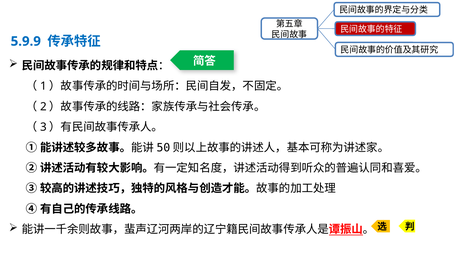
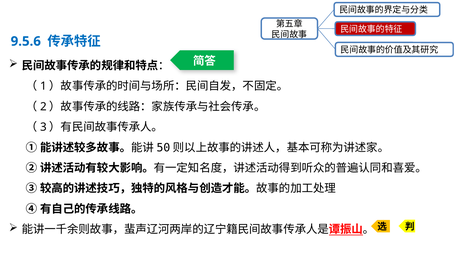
5.9.9: 5.9.9 -> 9.5.6 (26, 41)
